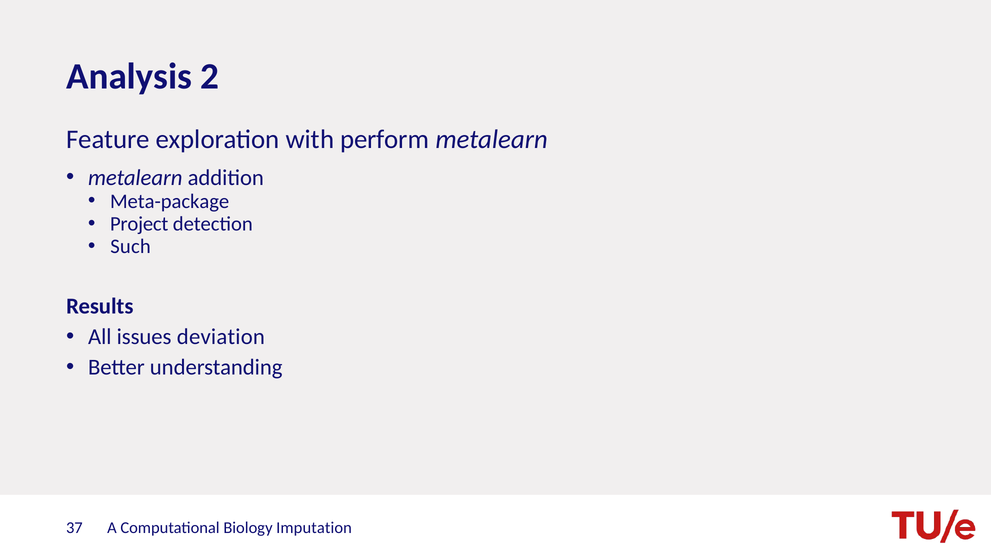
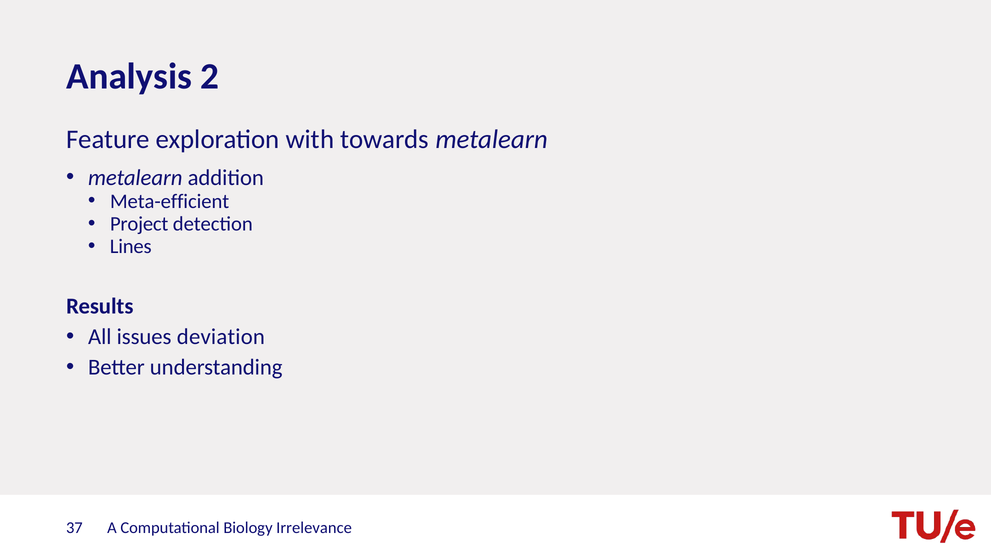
perform: perform -> towards (385, 139)
Meta-package: Meta-package -> Meta-efficient (170, 201)
Such: Such -> Lines (131, 247)
Imputation: Imputation -> Irrelevance (314, 528)
